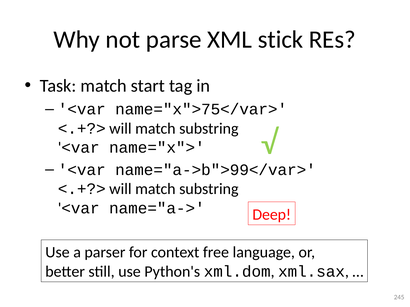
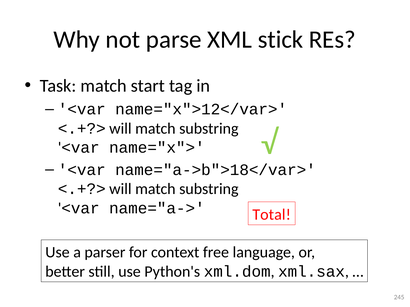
name="x">75</var>: name="x">75</var> -> name="x">12</var> (201, 110)
name="a->b">99</var>: name="a->b">99</var> -> name="a->b">18</var> (215, 170)
Deep: Deep -> Total (272, 215)
